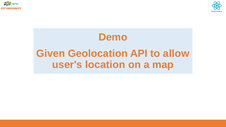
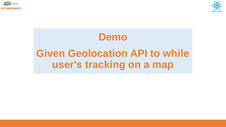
allow: allow -> while (176, 53)
location: location -> tracking (105, 65)
